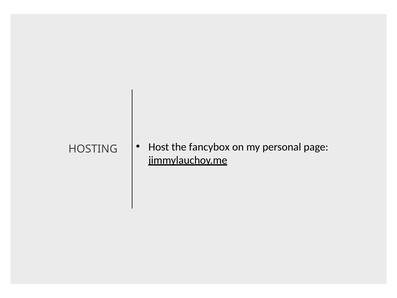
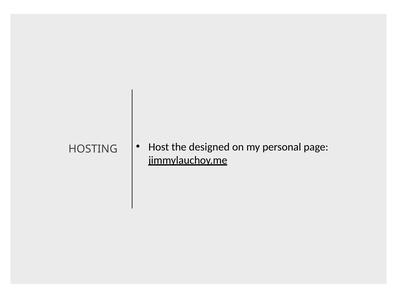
fancybox: fancybox -> designed (209, 147)
